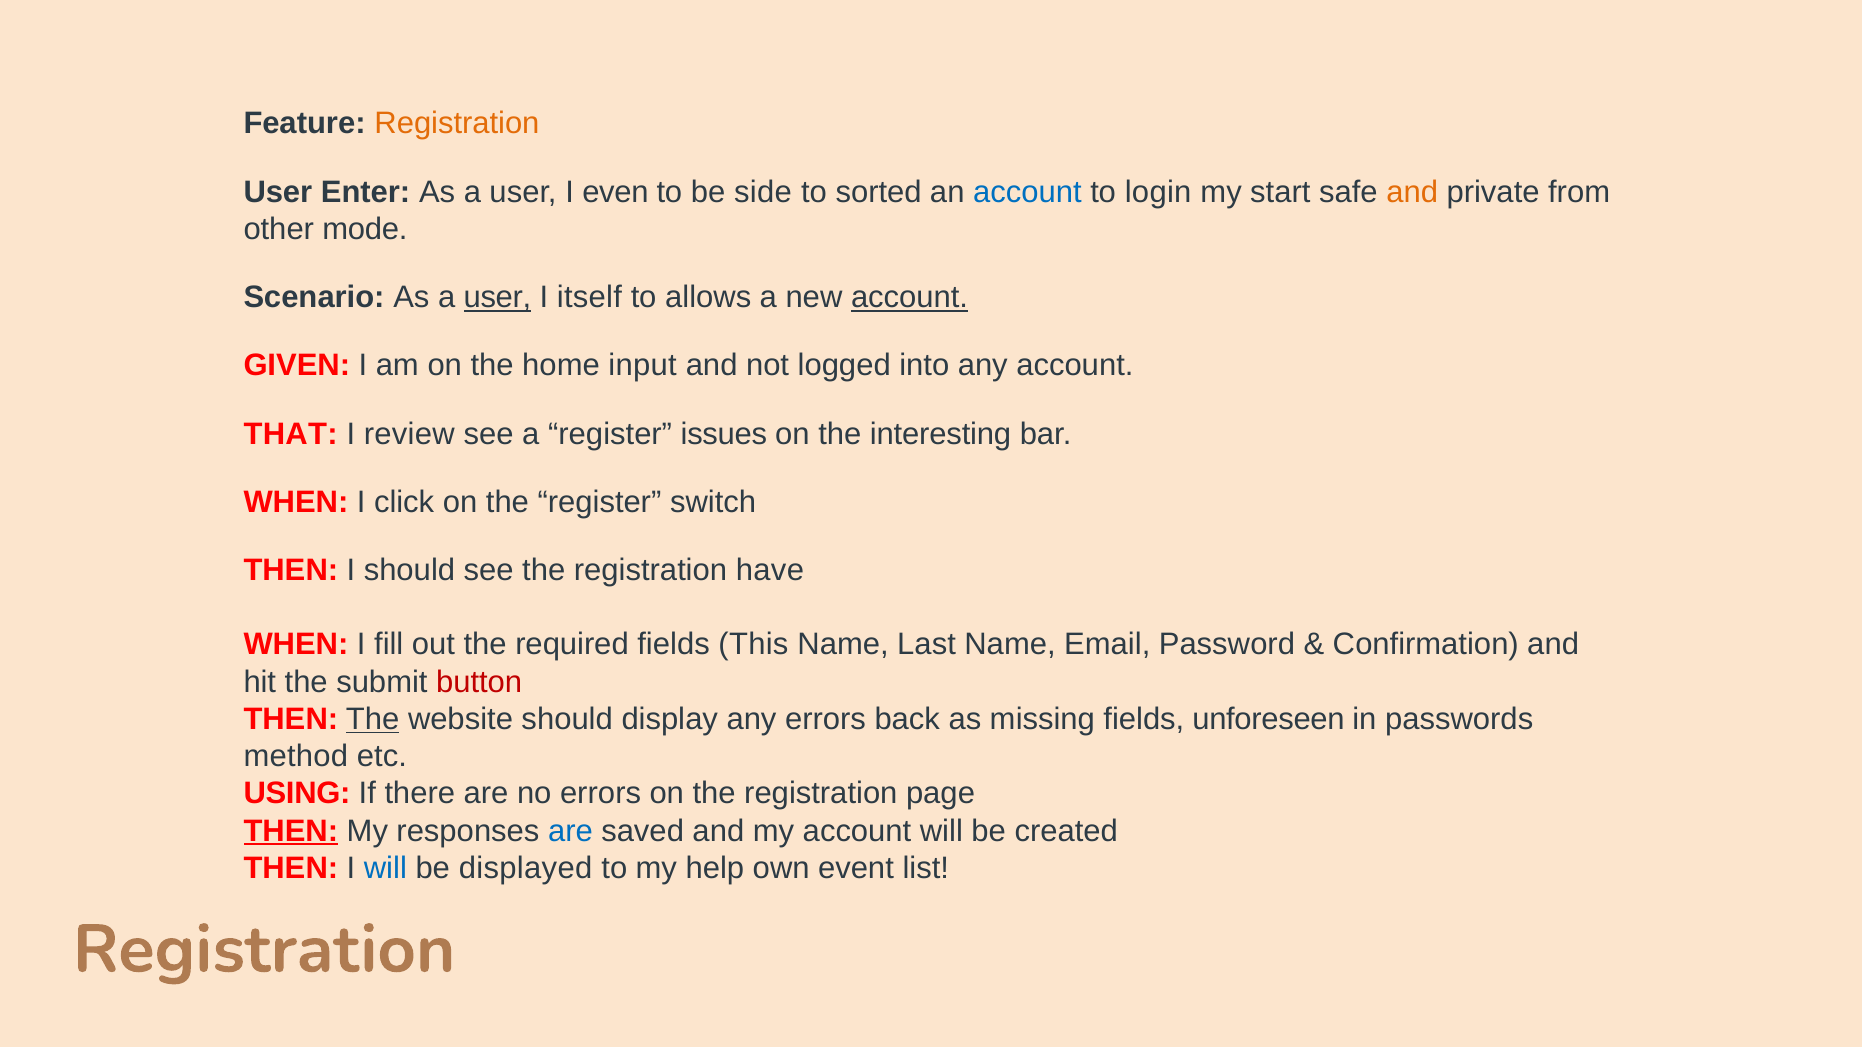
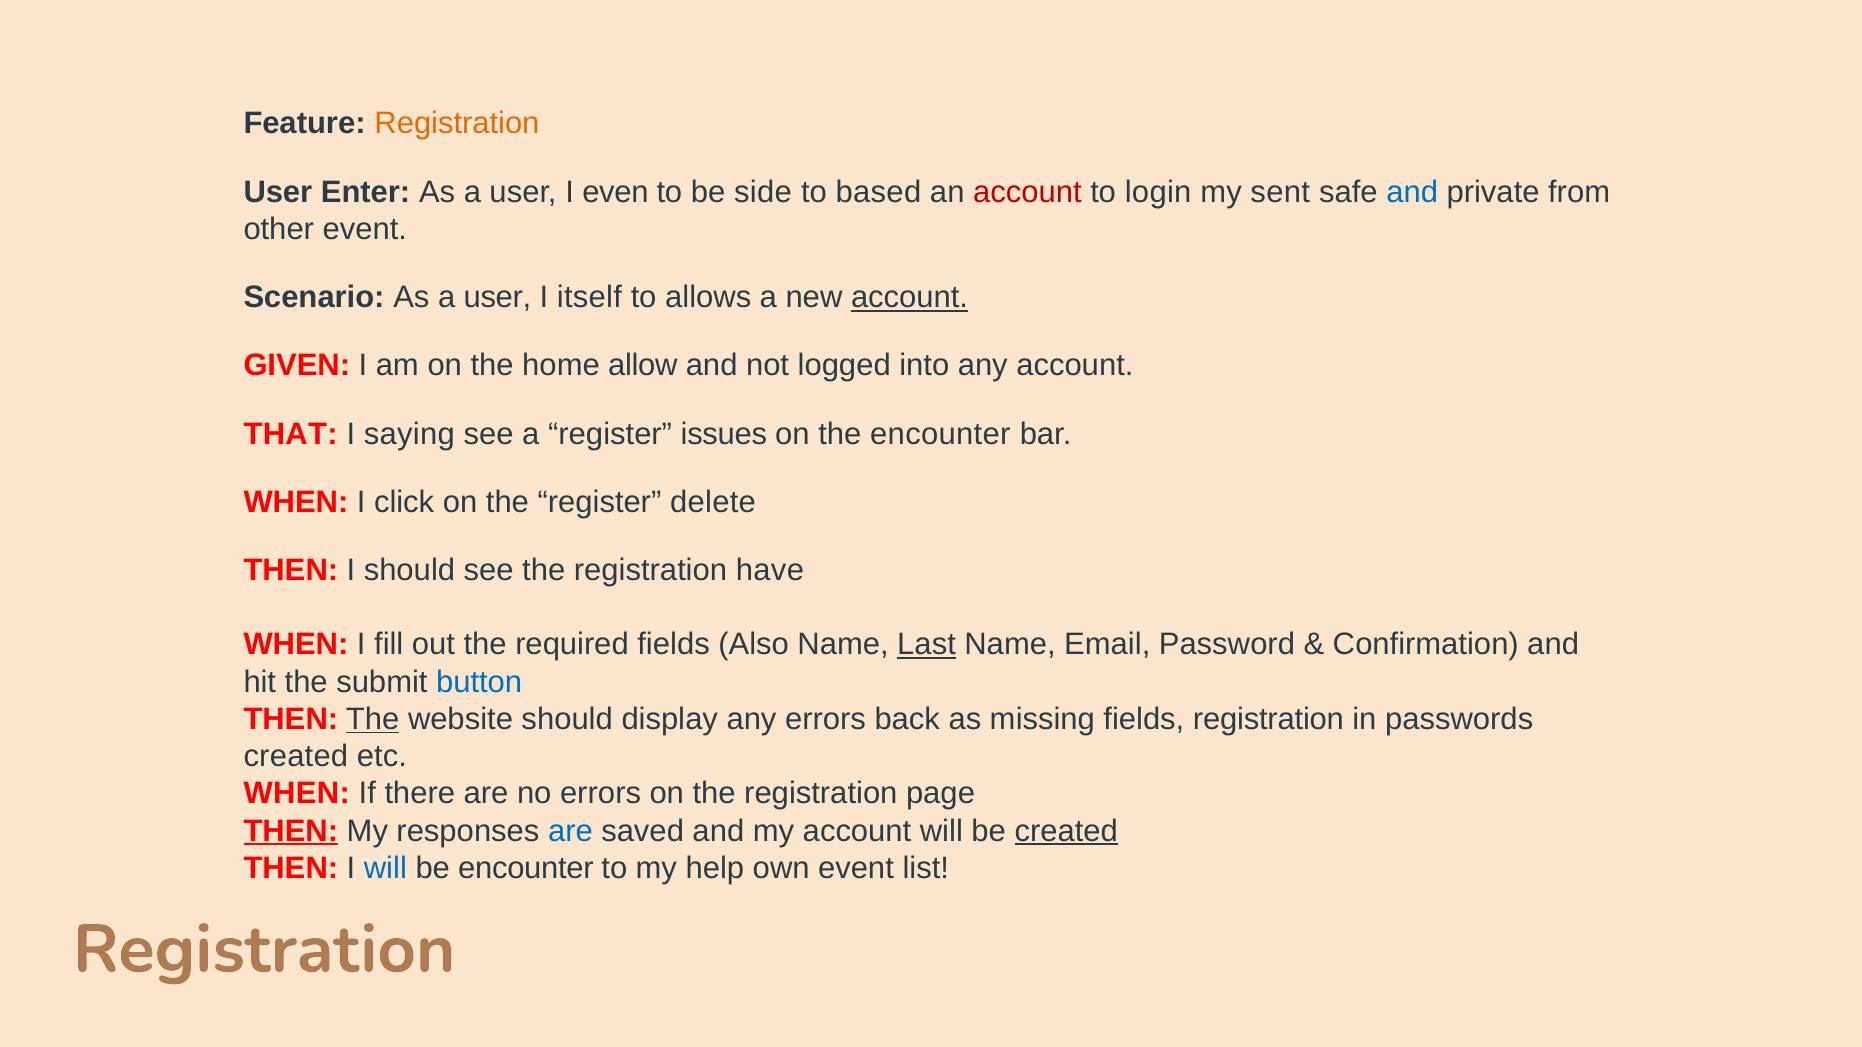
sorted: sorted -> based (878, 192)
account colour: blue -> red (1027, 192)
start: start -> sent (1280, 192)
and colour: orange -> blue (1412, 192)
other mode: mode -> event (365, 229)
user underline: present -> none (497, 298)
input: input -> allow (643, 366)
review: review -> saying (409, 434)
the interesting: interesting -> encounter (940, 434)
switch: switch -> delete (713, 502)
This: This -> Also (754, 645)
Last underline: none -> present (927, 645)
button colour: red -> blue (479, 682)
fields unforeseen: unforeseen -> registration (1268, 719)
method: method -> created (296, 757)
USING: USING -> WHEN (297, 794)
created underline: none -> present (1066, 831)
be displayed: displayed -> encounter (526, 868)
